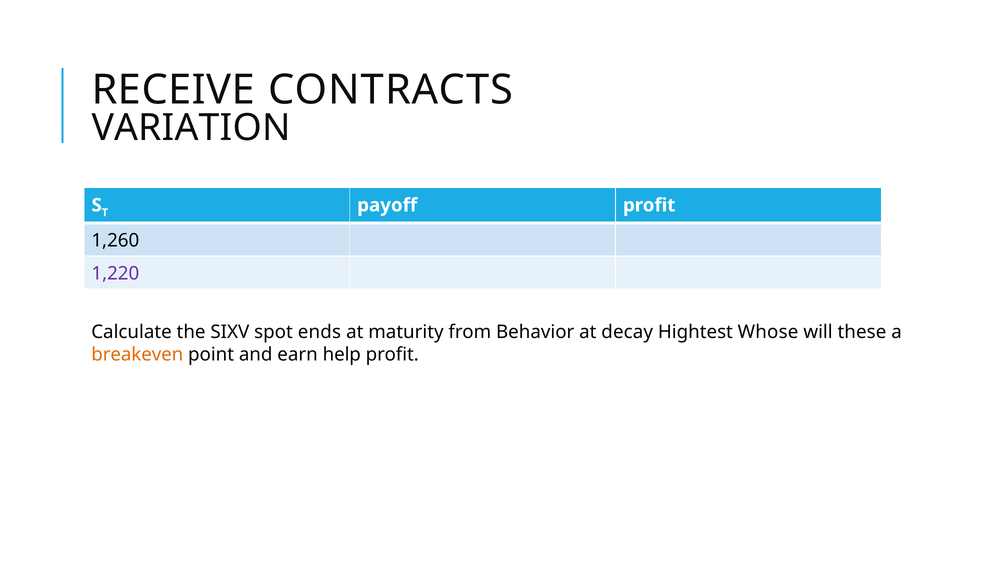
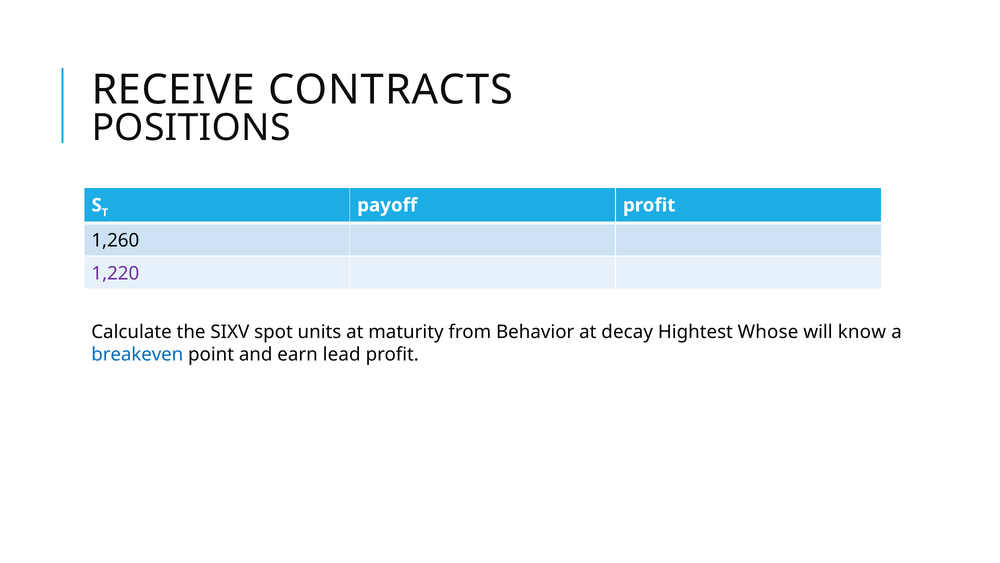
VARIATION: VARIATION -> POSITIONS (191, 128)
ends: ends -> units (319, 332)
these: these -> know (862, 332)
breakeven colour: orange -> blue (137, 354)
help: help -> lead (342, 354)
